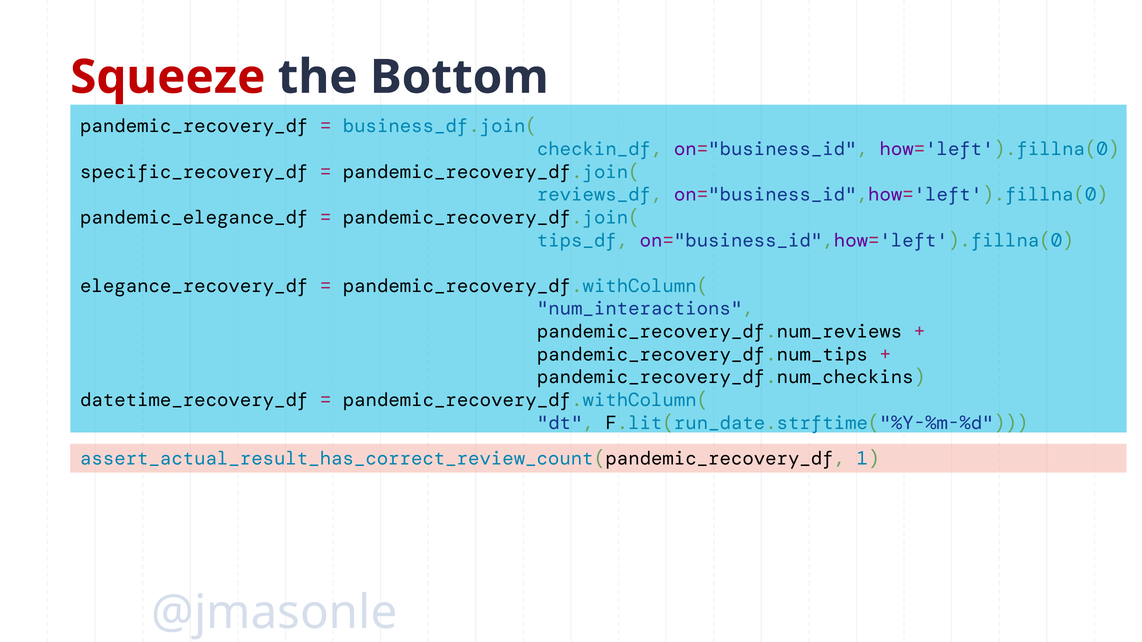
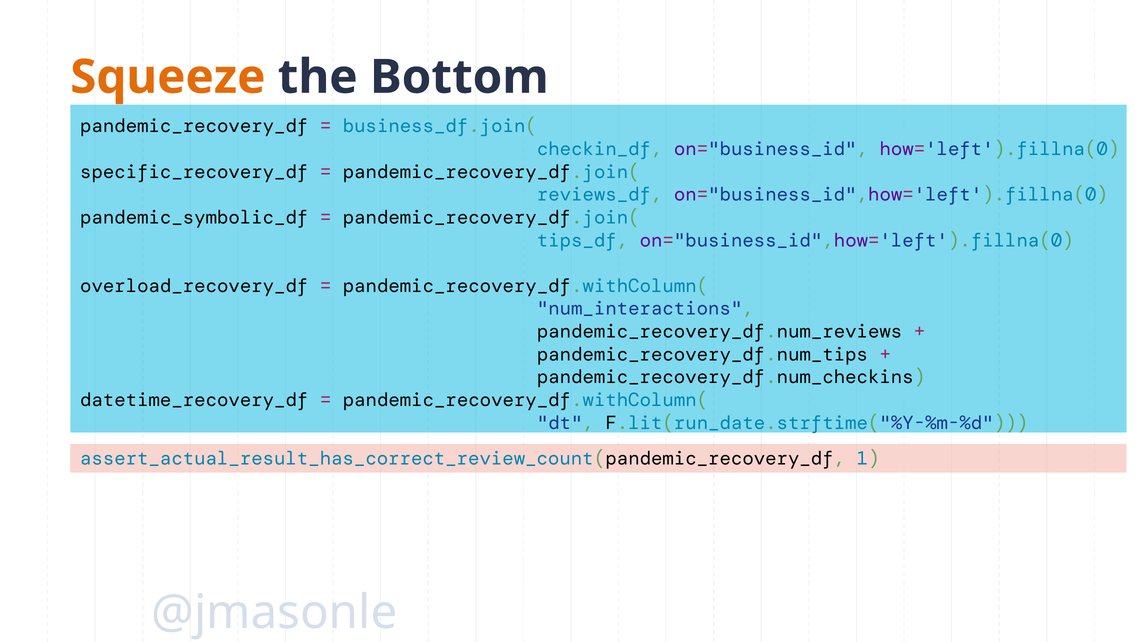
Squeeze colour: red -> orange (168, 77)
pandemic_elegance_df: pandemic_elegance_df -> pandemic_symbolic_df (194, 218)
elegance_recovery_df: elegance_recovery_df -> overload_recovery_df (194, 286)
